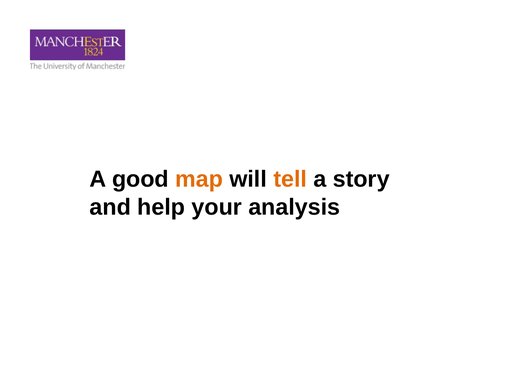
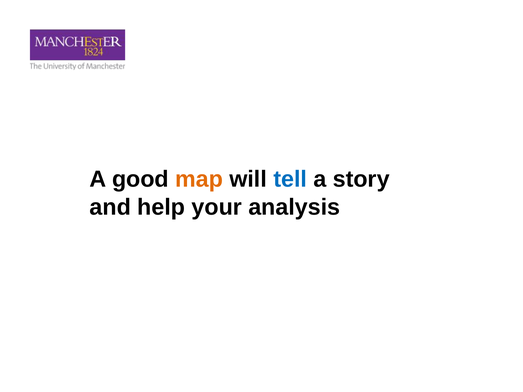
tell colour: orange -> blue (290, 179)
